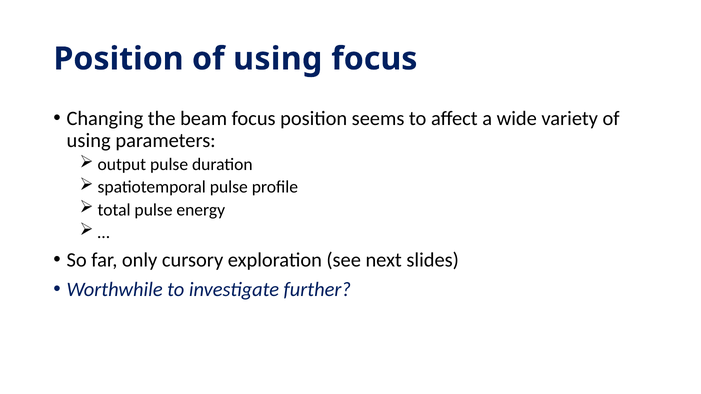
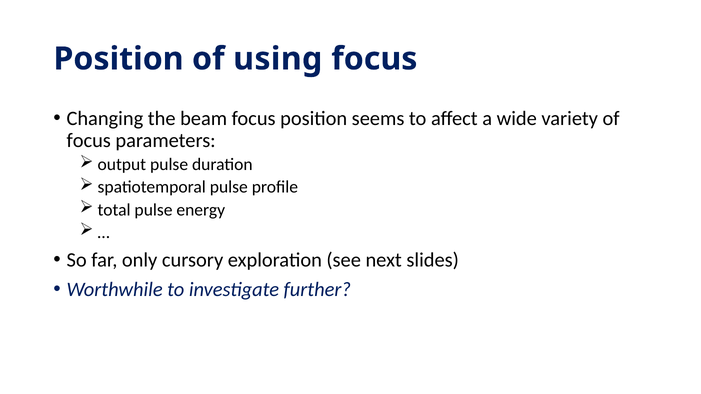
using: using -> focus (89, 141)
